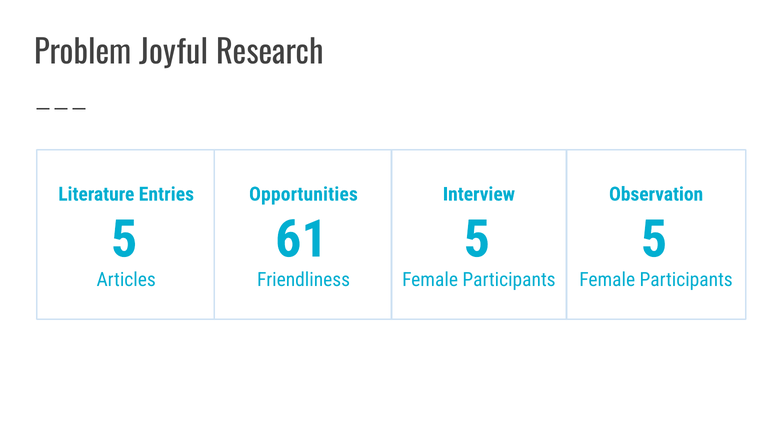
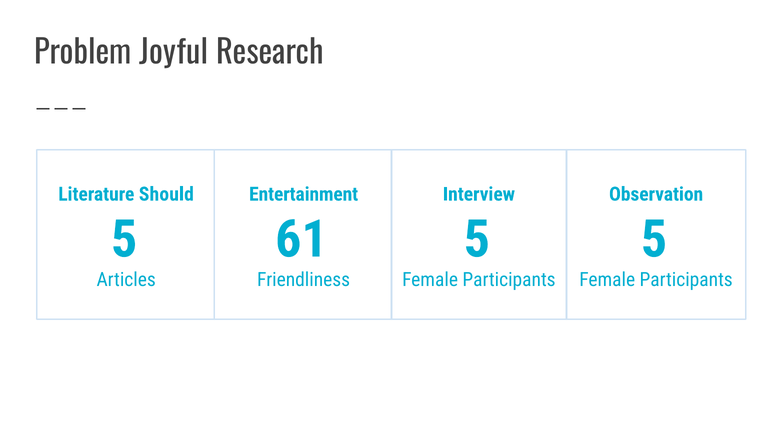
Entries: Entries -> Should (166, 194)
Opportunities: Opportunities -> Entertainment (304, 194)
